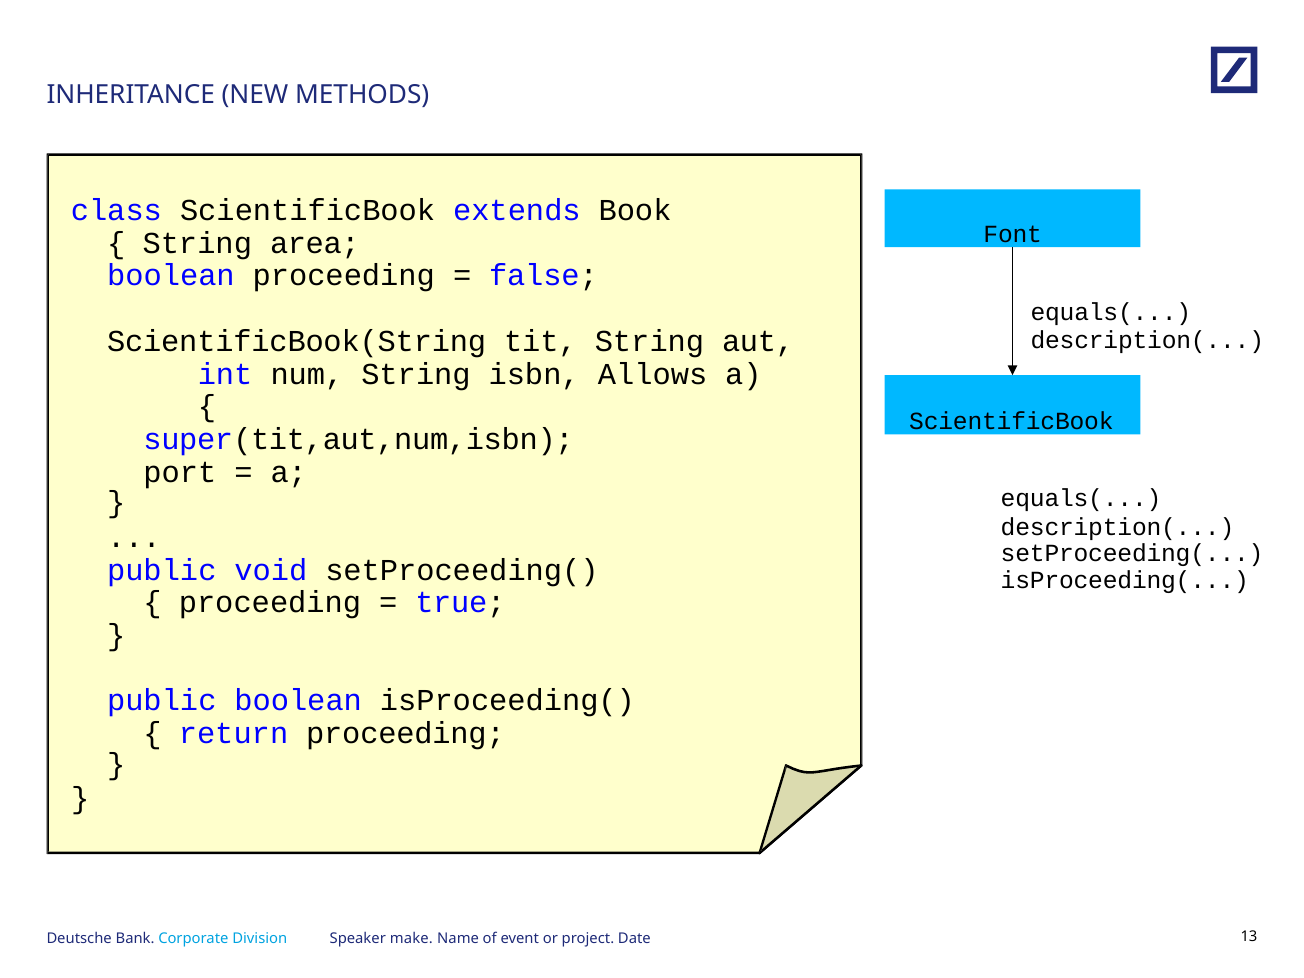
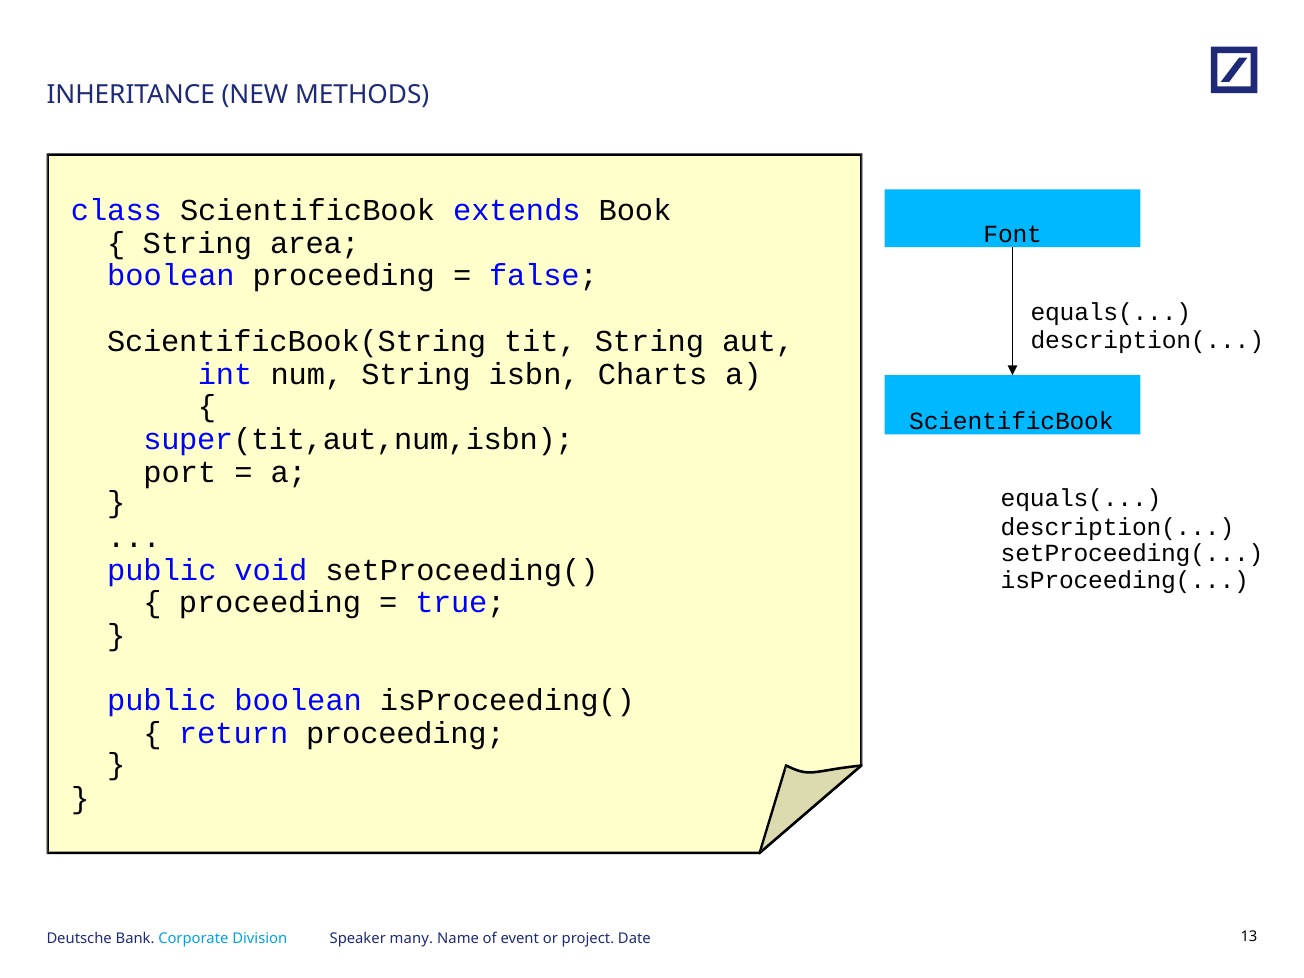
Allows: Allows -> Charts (653, 374)
make: make -> many (411, 938)
